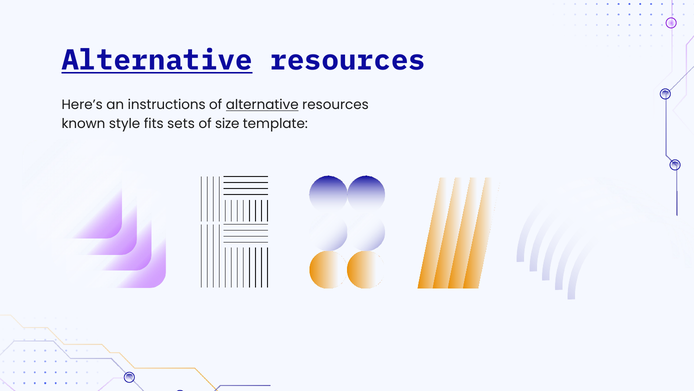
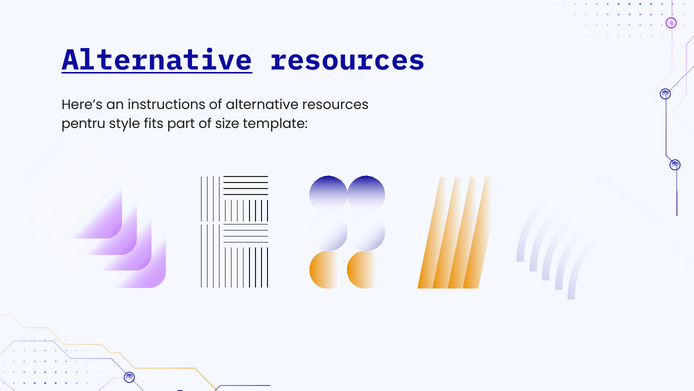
alternative underline: present -> none (262, 105)
known: known -> pentru (84, 123)
sets: sets -> part (181, 123)
